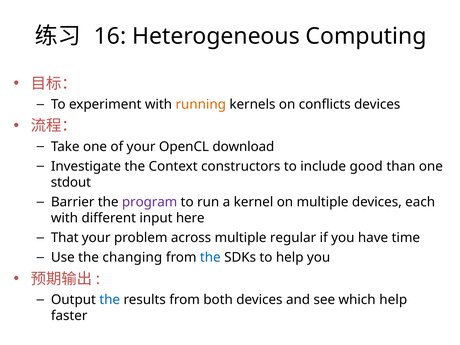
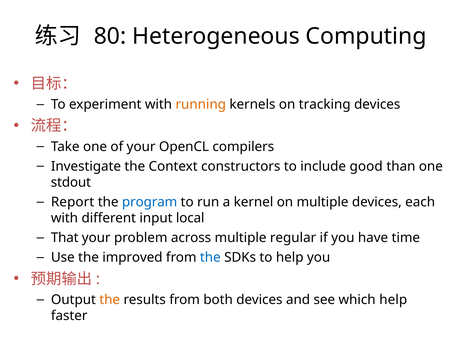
16: 16 -> 80 (110, 36)
conflicts: conflicts -> tracking (325, 104)
download: download -> compilers (243, 147)
Barrier: Barrier -> Report (73, 202)
program colour: purple -> blue (150, 202)
here: here -> local (190, 218)
changing: changing -> improved (132, 258)
the colour: blue -> orange (110, 300)
